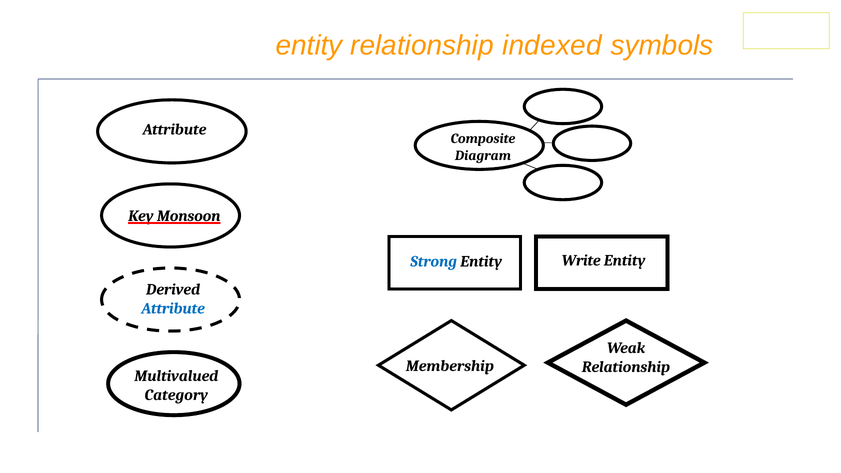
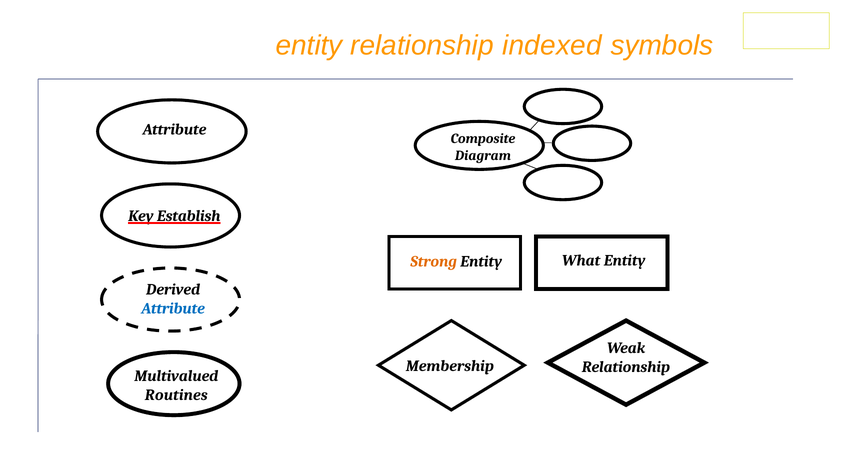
Monsoon: Monsoon -> Establish (189, 216)
Write: Write -> What (581, 260)
Strong colour: blue -> orange (434, 261)
Category: Category -> Routines (176, 395)
